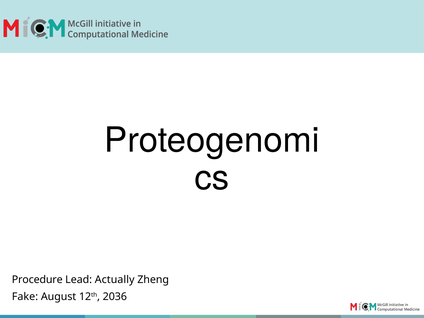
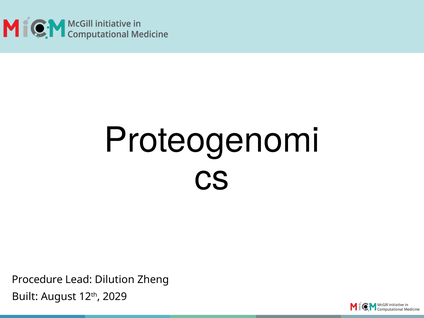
Actually: Actually -> Dilution (115, 280)
Fake: Fake -> Built (25, 297)
2036: 2036 -> 2029 (115, 297)
